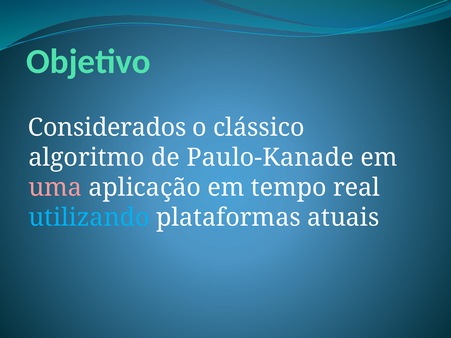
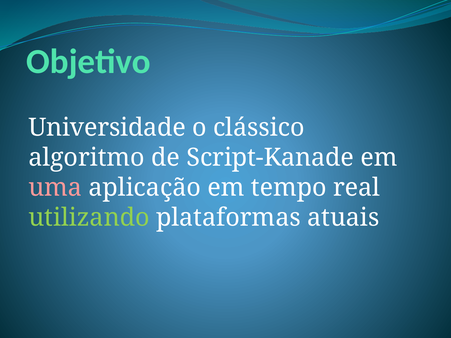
Considerados: Considerados -> Universidade (107, 128)
Paulo-Kanade: Paulo-Kanade -> Script-Kanade (270, 158)
utilizando colour: light blue -> light green (89, 218)
